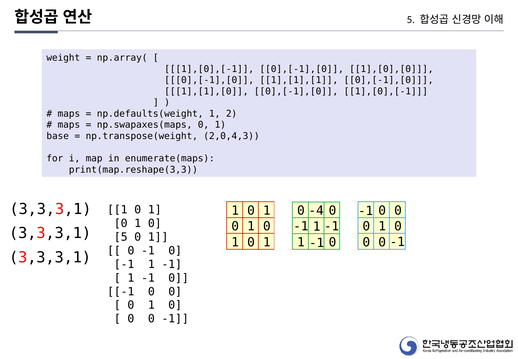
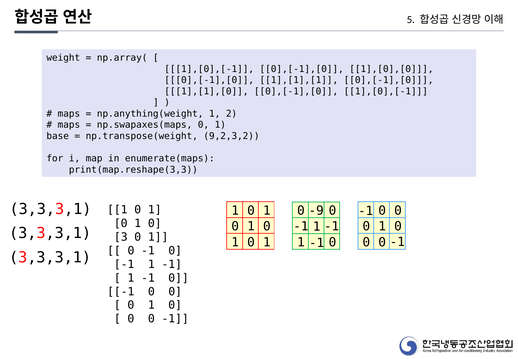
np.defaults(weight: np.defaults(weight -> np.anything(weight (150, 114)
2,0,4,3: 2,0,4,3 -> 9,2,3,2 (231, 136)
-4: -4 -> -9 (316, 210)
5: 5 -> 3 (121, 237)
